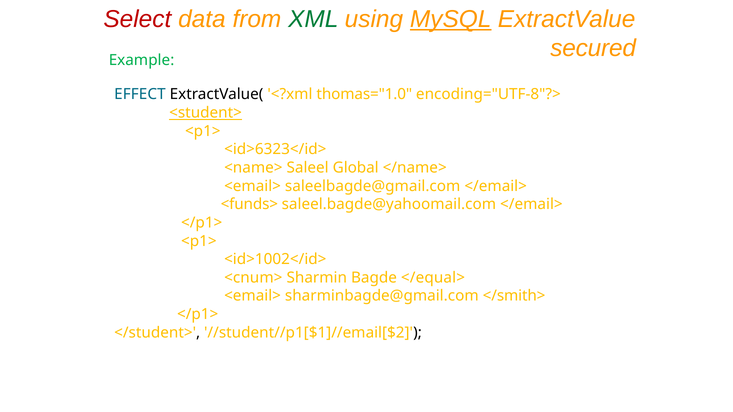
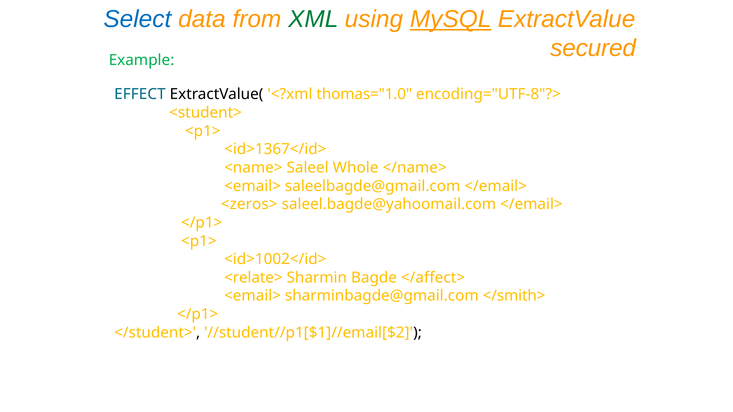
Select colour: red -> blue (137, 19)
<student> underline: present -> none (206, 113)
<id>6323</id>: <id>6323</id> -> <id>1367</id> (275, 150)
Global: Global -> Whole (356, 168)
<funds>: <funds> -> <zeros> (249, 205)
<cnum>: <cnum> -> <relate> (253, 278)
</equal>: </equal> -> </affect> (433, 278)
